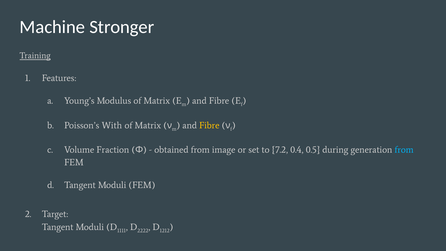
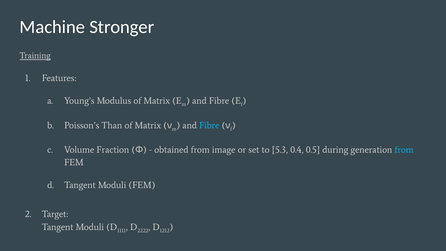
With: With -> Than (112, 125)
Fibre colour: yellow -> light blue (209, 125)
7.2: 7.2 -> 5.3 (280, 150)
